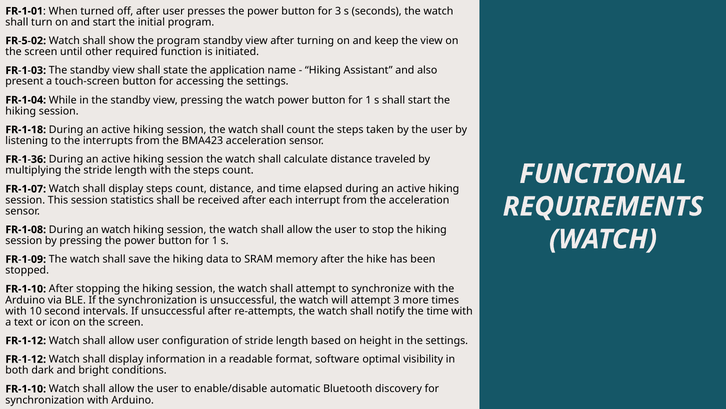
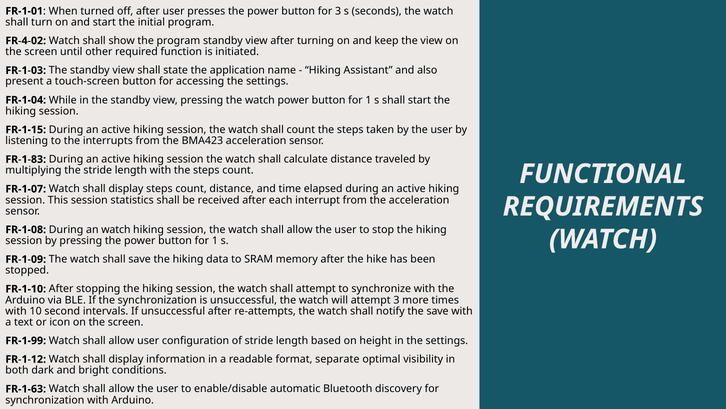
FR-5-02: FR-5-02 -> FR-4-02 (26, 41)
FR-1-18: FR-1-18 -> FR-1-15 (26, 129)
FR-1-36: FR-1-36 -> FR-1-83 (26, 159)
the time: time -> save (438, 311)
FR-1-12: FR-1-12 -> FR-1-99 (26, 340)
software: software -> separate (337, 359)
FR-1-10: FR-1-10 -> FR-1-63 (26, 388)
